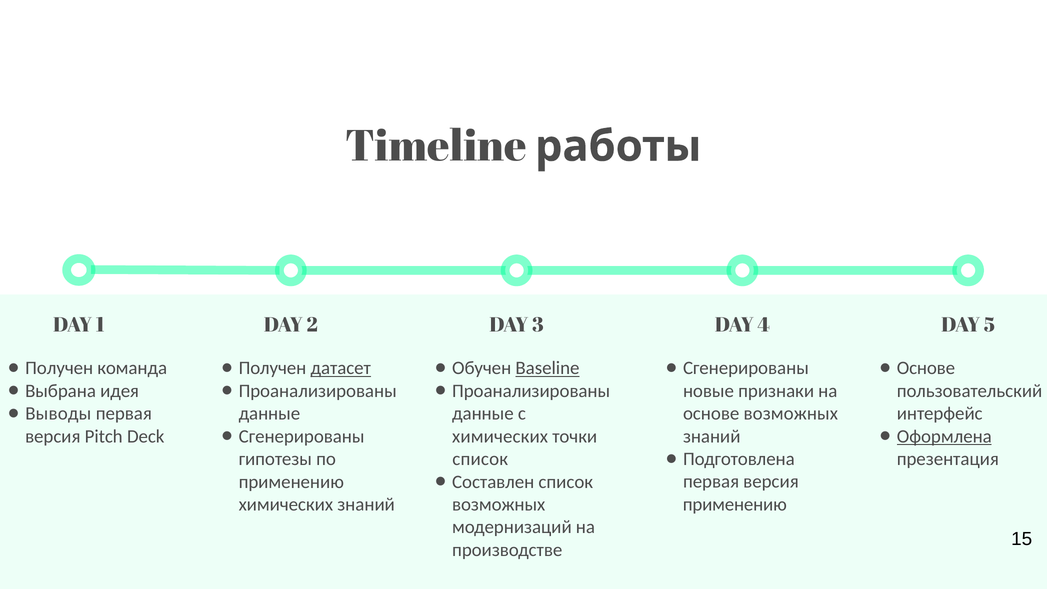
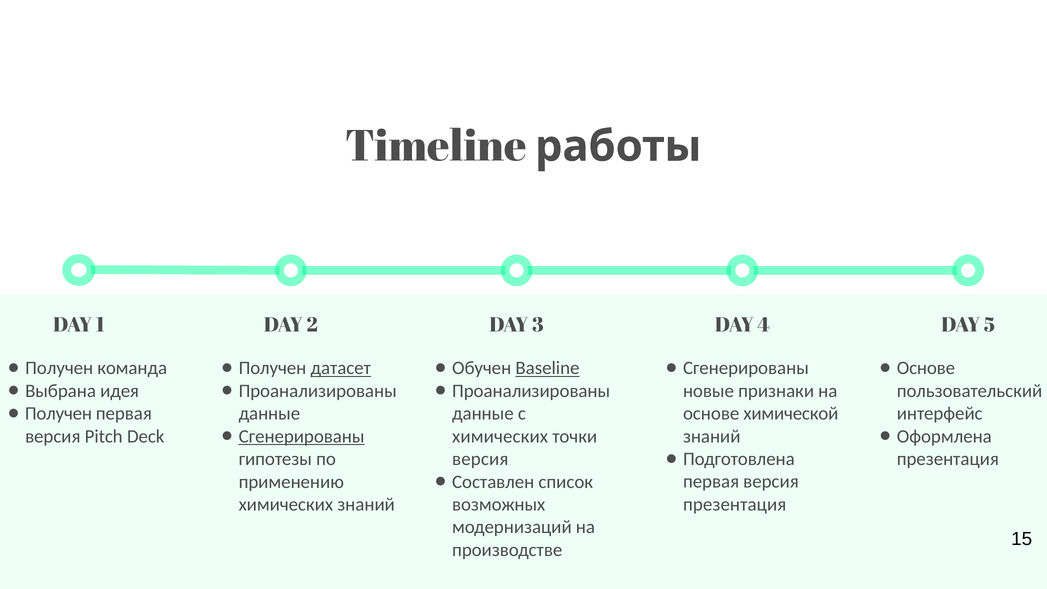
Выводы: Выводы -> Получен (58, 414)
основе возможных: возможных -> химической (791, 414)
Сгенерированы underline: none -> present (302, 436)
Оформлена underline: present -> none (944, 436)
список: список -> версия (480, 459)
применению: применению -> презентация (735, 504)
